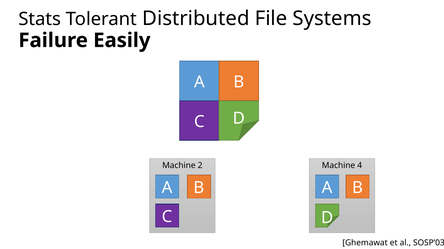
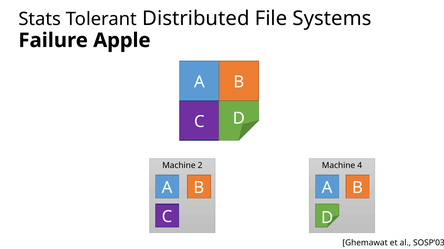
Easily: Easily -> Apple (122, 40)
